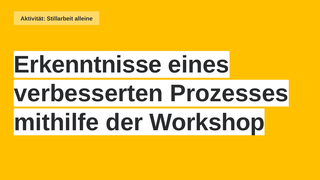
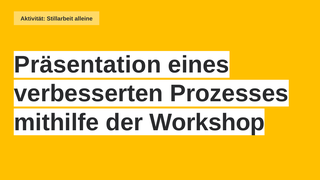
Erkenntnisse: Erkenntnisse -> Präsentation (88, 65)
